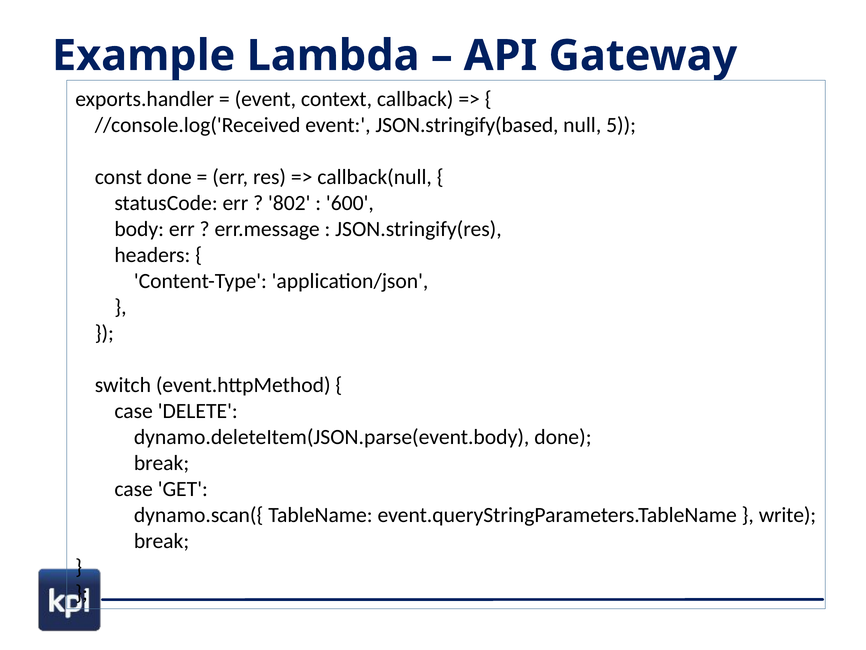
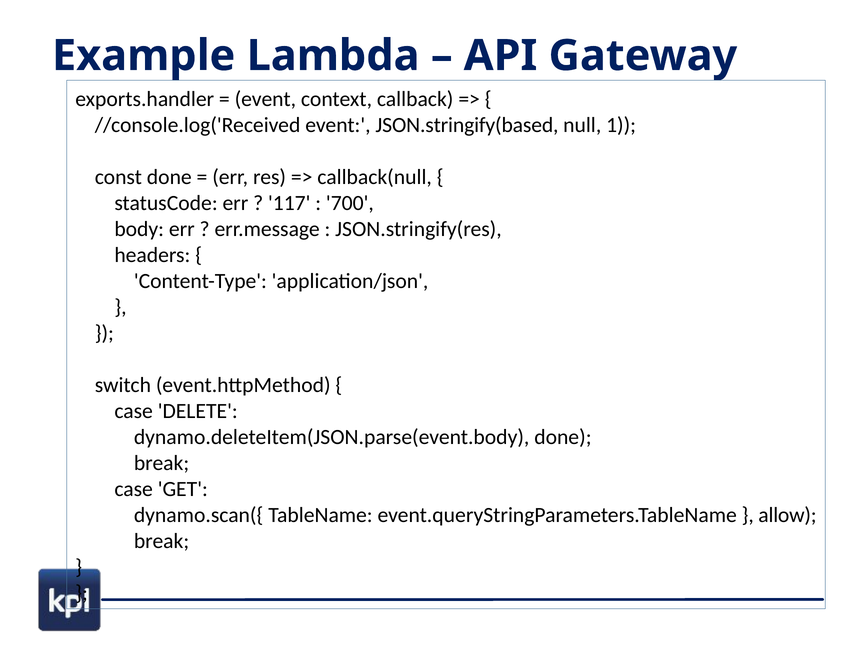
5: 5 -> 1 (621, 125)
802: 802 -> 117 (289, 203)
600: 600 -> 700 (350, 203)
write: write -> allow (787, 515)
